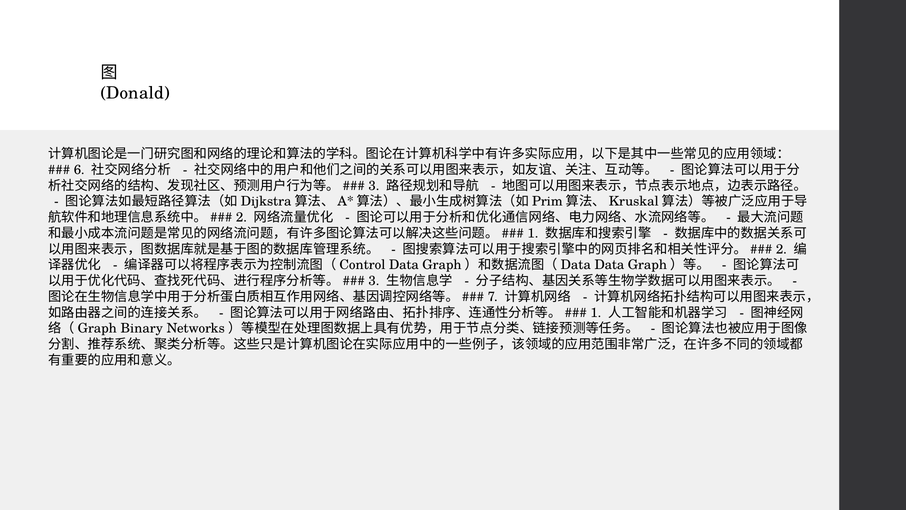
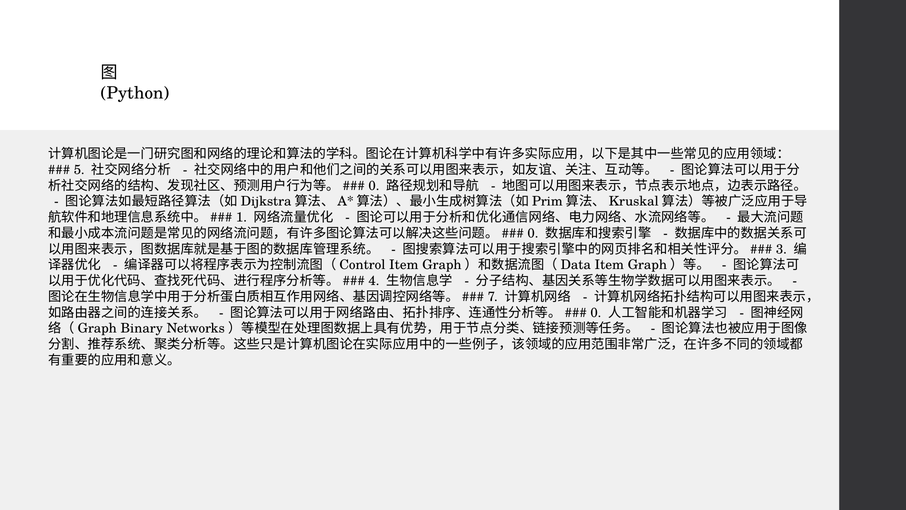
Donald: Donald -> Python (135, 93)
6: 6 -> 5 (79, 170)
3: 3 -> 0 (374, 186)
2: 2 -> 1 (241, 217)
1: 1 -> 0 (533, 233)
2: 2 -> 3 (781, 249)
Data: Data -> Item (404, 265)
Data: Data -> Item (609, 265)
3: 3 -> 4 (374, 281)
1: 1 -> 0 (596, 312)
